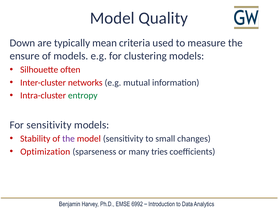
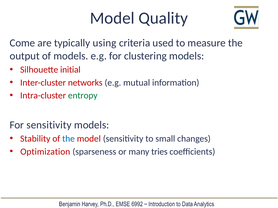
Down: Down -> Come (22, 43)
mean: mean -> using (105, 43)
ensure: ensure -> output (25, 56)
often: often -> initial (70, 70)
the colour: purple -> blue (69, 139)
